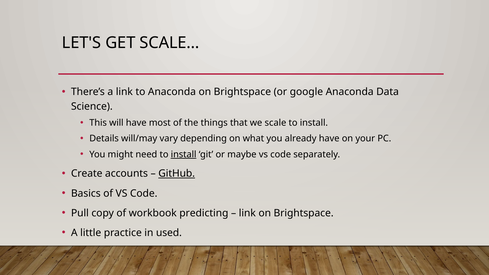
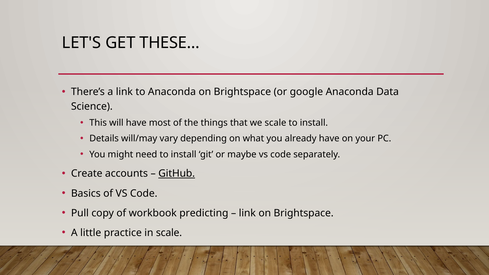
SCALE…: SCALE… -> THESE… (170, 43)
install underline: present -> none (184, 154)
in used: used -> scale (169, 233)
